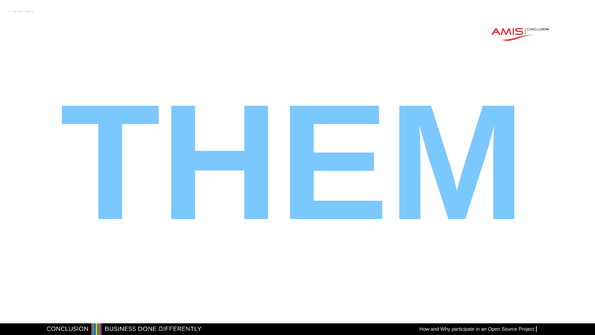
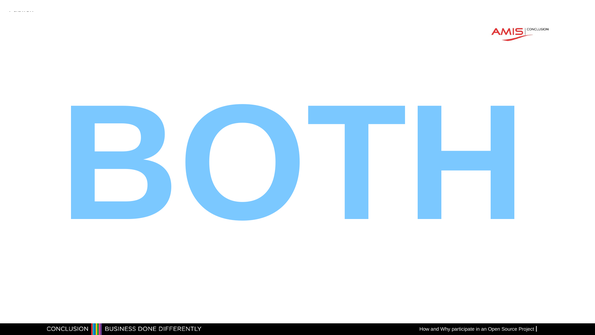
THEM: THEM -> BOTH (293, 165)
